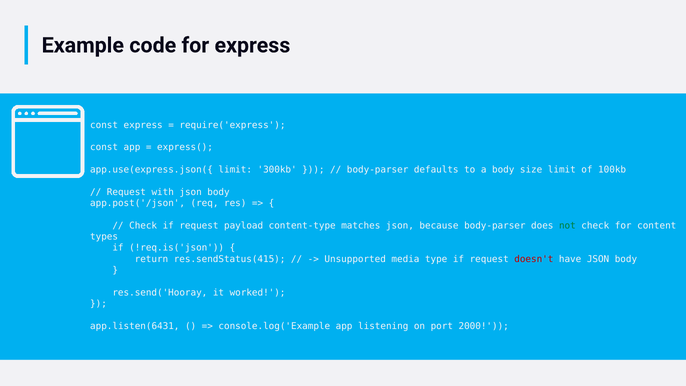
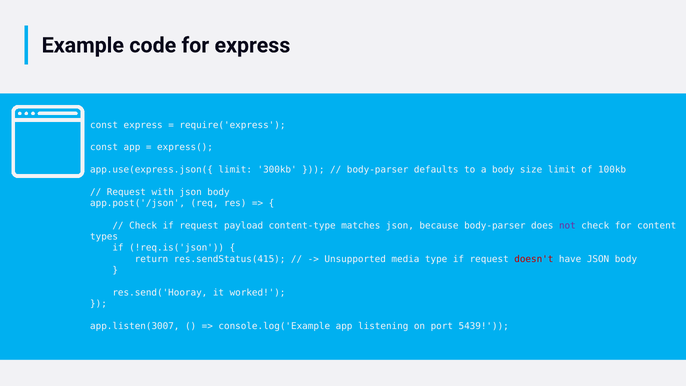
not colour: green -> purple (567, 225)
app.listen(6431: app.listen(6431 -> app.listen(3007 (135, 326)
2000: 2000 -> 5439 (484, 326)
